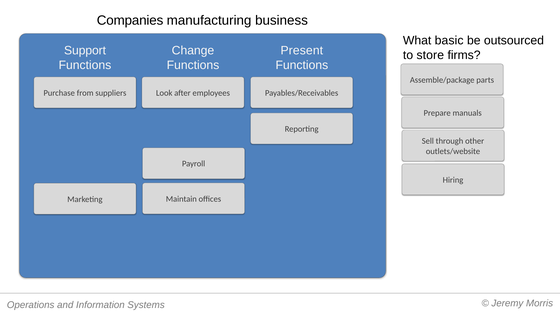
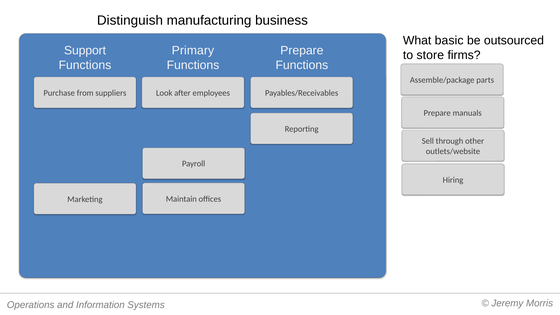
Companies: Companies -> Distinguish (130, 20)
Change: Change -> Primary (193, 50)
Present: Present -> Prepare (302, 50)
